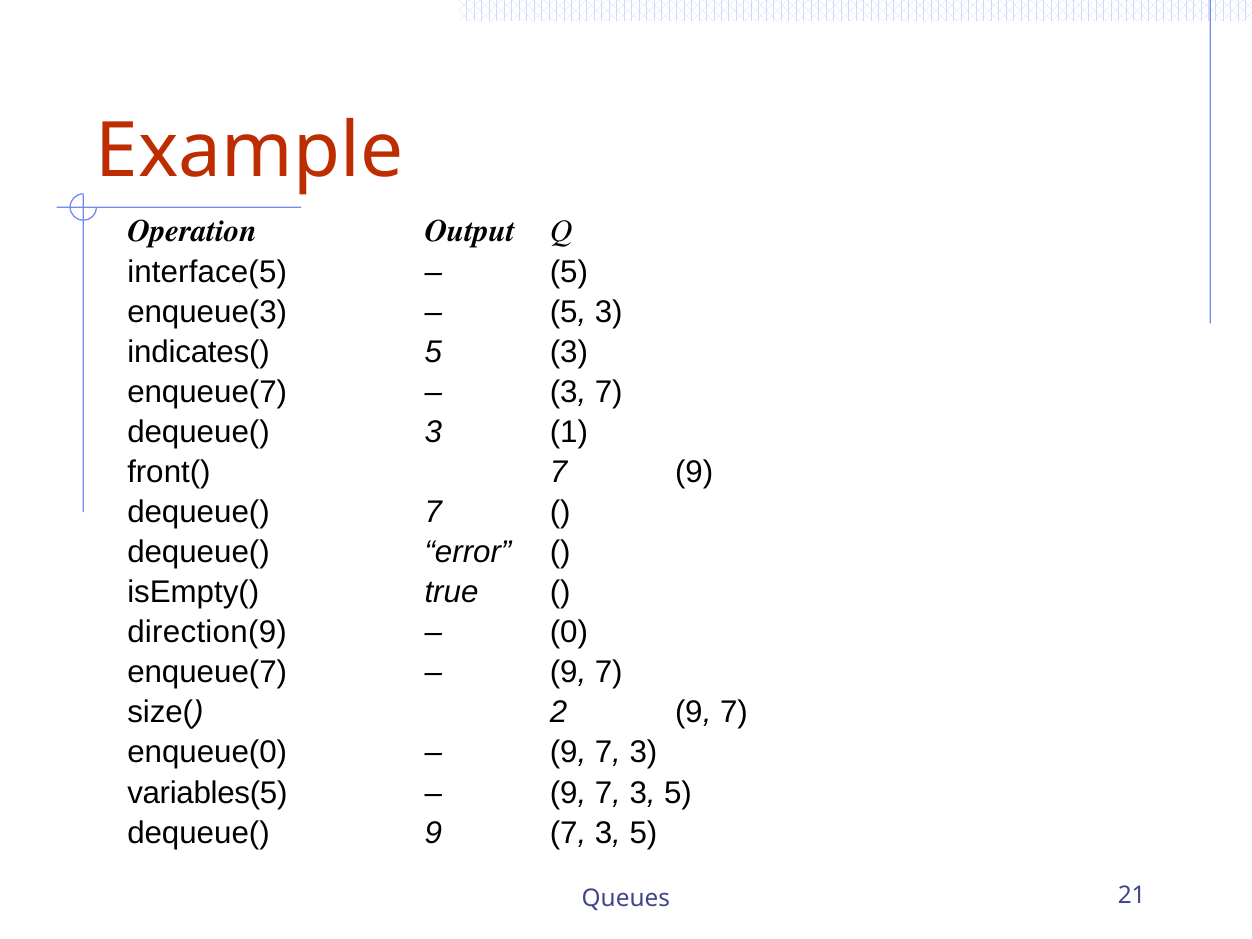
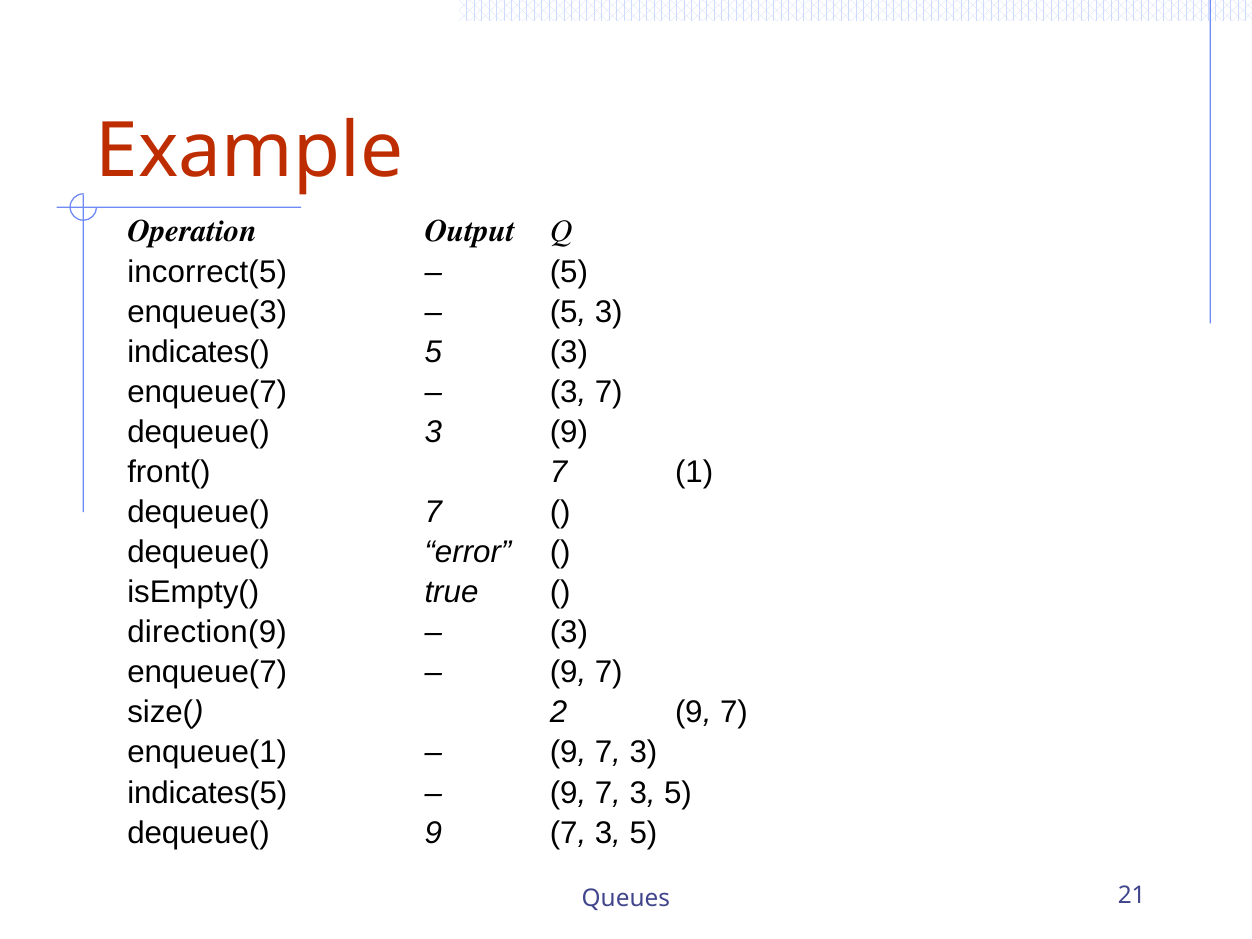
interface(5: interface(5 -> incorrect(5 (207, 272)
3 1: 1 -> 9 (569, 432)
7 9: 9 -> 1 (694, 472)
0: 0 -> 3 (569, 632)
enqueue(0: enqueue(0 -> enqueue(1 (207, 753)
variables(5: variables(5 -> indicates(5 (207, 793)
